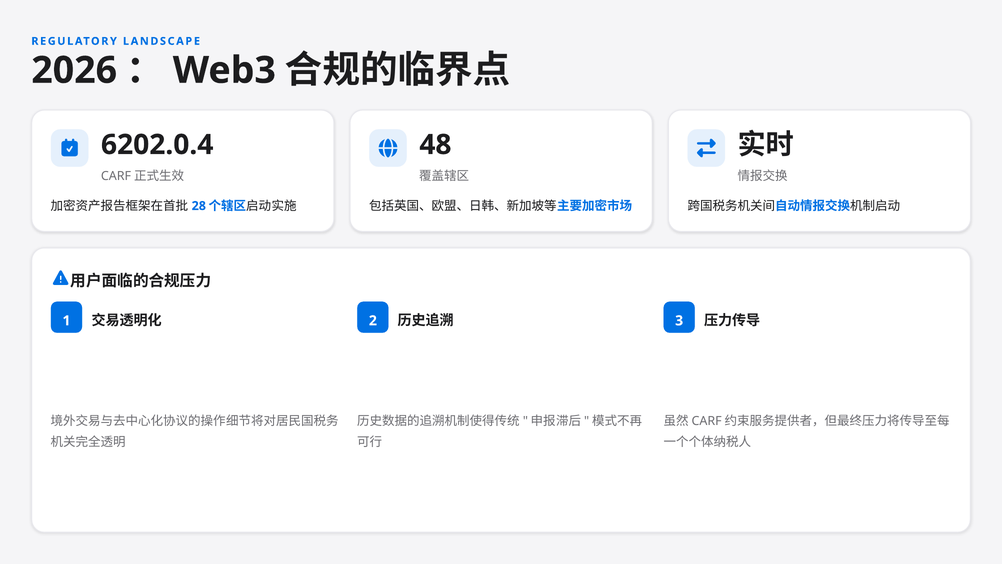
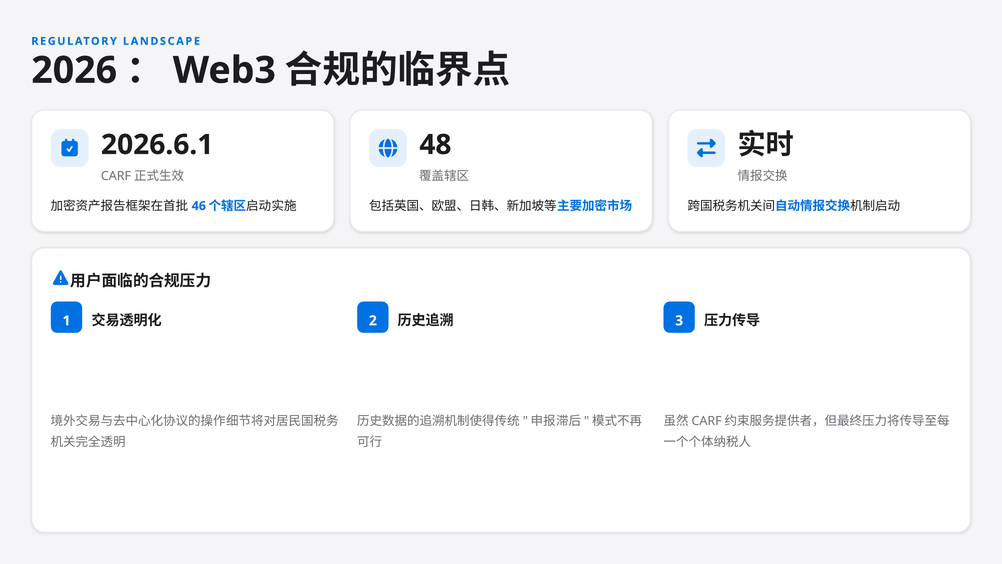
6202.0.4: 6202.0.4 -> 2026.6.1 (157, 145)
28: 28 -> 46 (199, 206)
